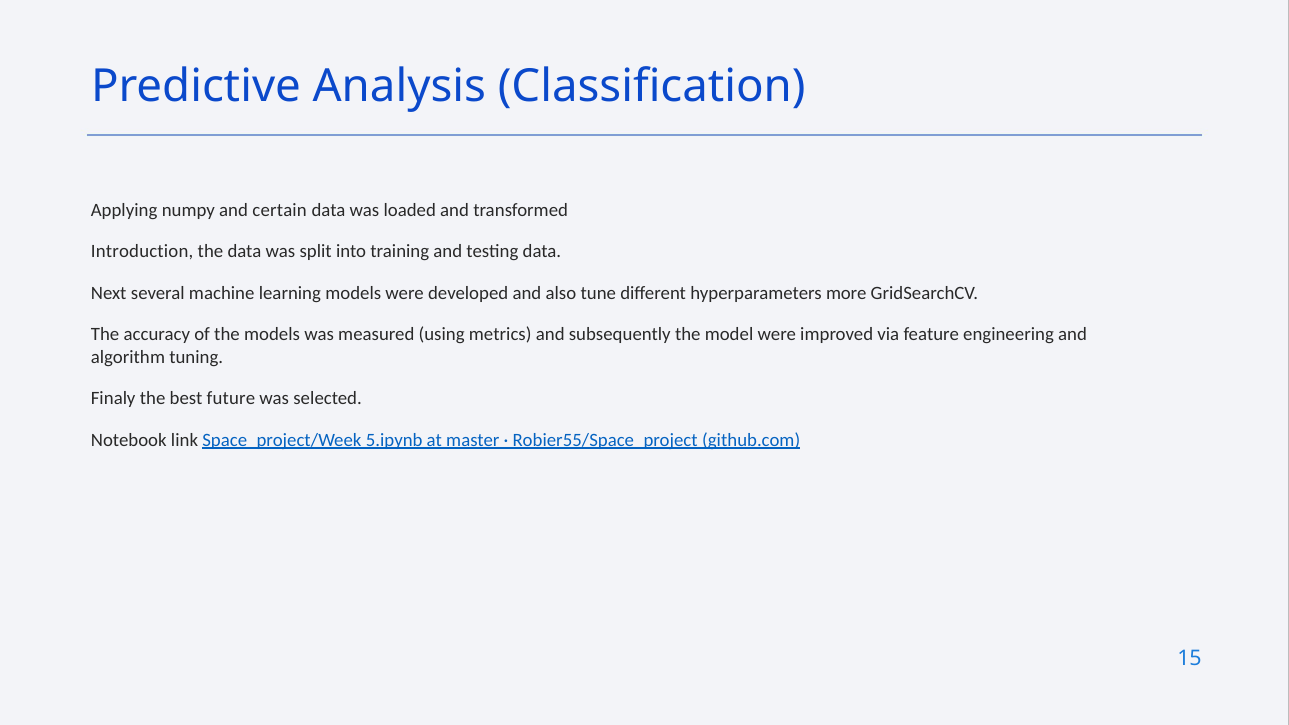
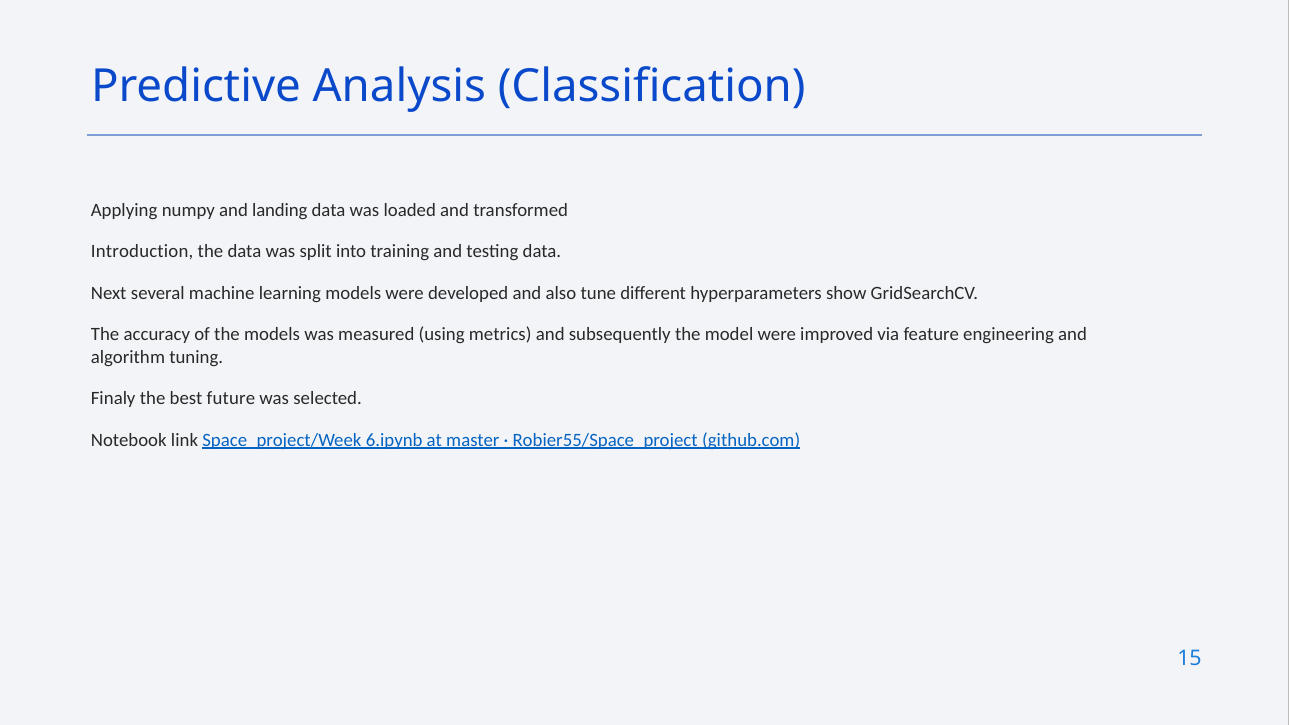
certain: certain -> landing (280, 210)
more: more -> show (846, 293)
5.ipynb: 5.ipynb -> 6.ipynb (394, 440)
